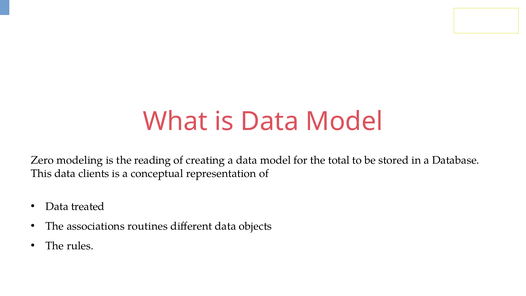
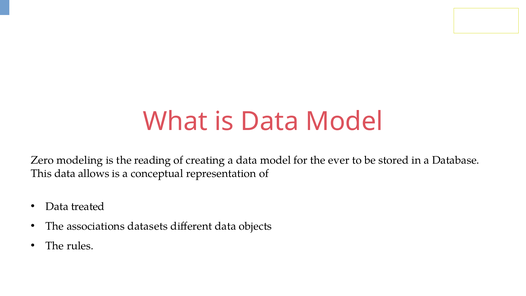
total: total -> ever (339, 160)
clients: clients -> allows (94, 173)
routines: routines -> datasets (148, 226)
